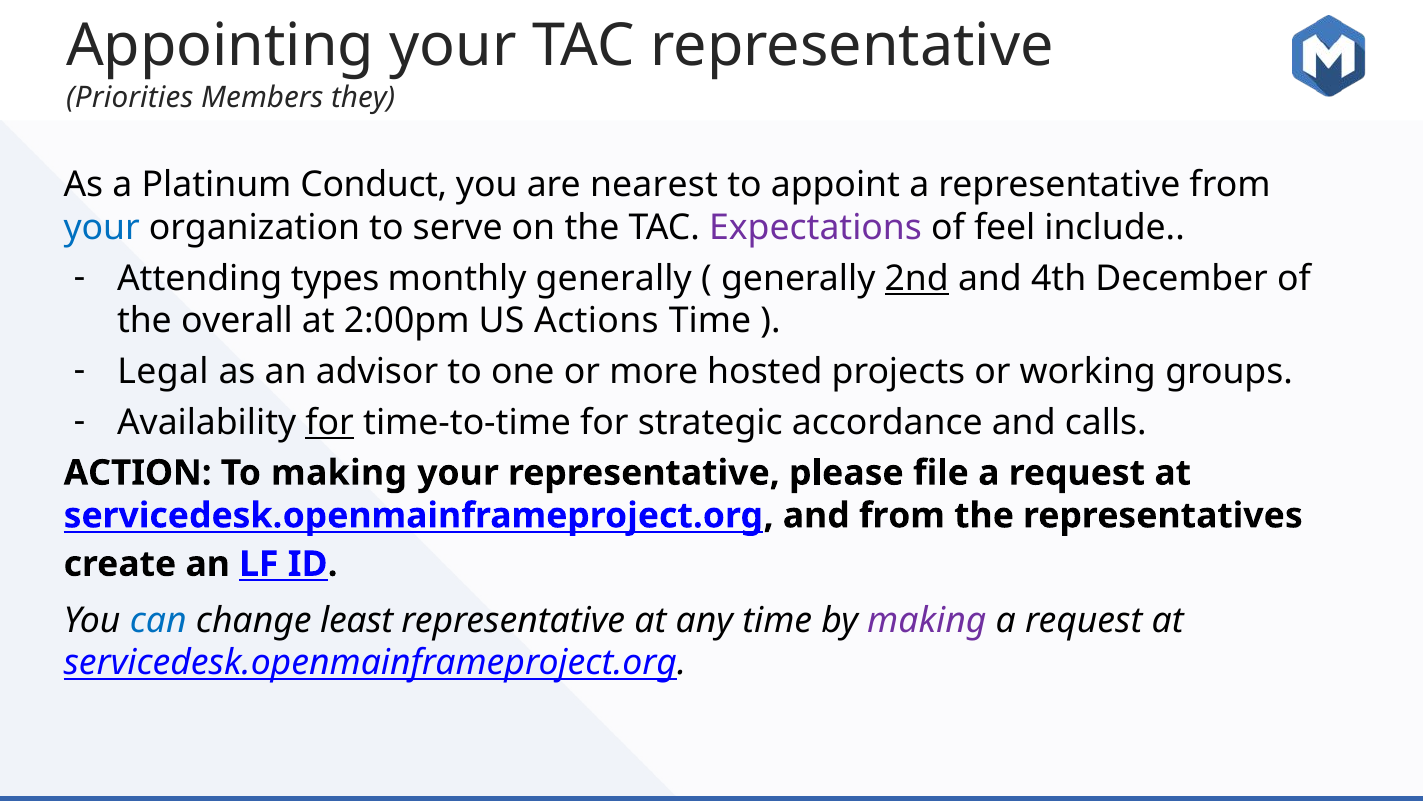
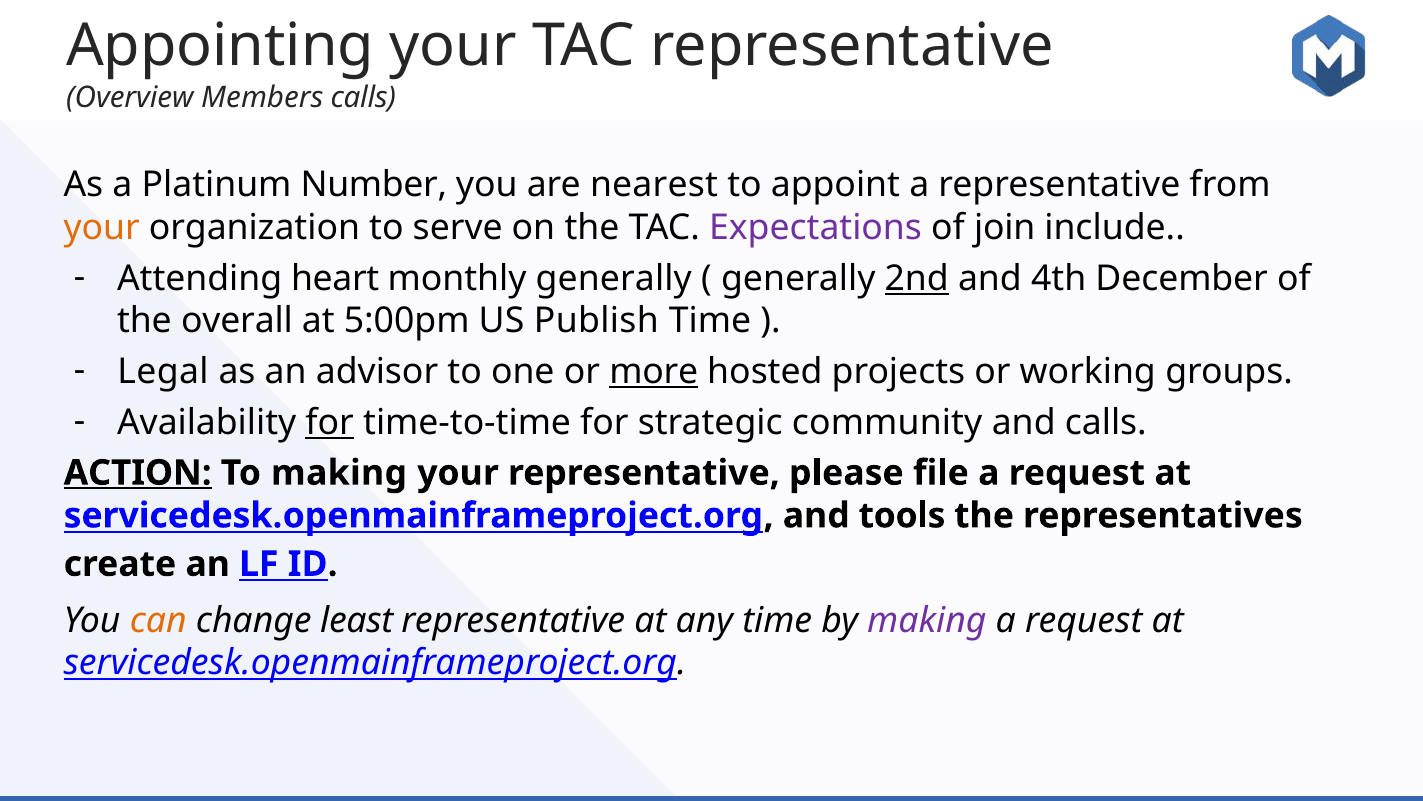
Priorities: Priorities -> Overview (130, 97)
Members they: they -> calls (363, 97)
Conduct: Conduct -> Number (374, 185)
your colour: blue -> orange (102, 228)
feel: feel -> join (1005, 228)
types: types -> heart (335, 278)
2:00pm: 2:00pm -> 5:00pm (407, 321)
Actions: Actions -> Publish (596, 321)
more underline: none -> present (654, 371)
accordance: accordance -> community (887, 422)
ACTION underline: none -> present (138, 473)
and from: from -> tools (902, 515)
can colour: blue -> orange (158, 620)
